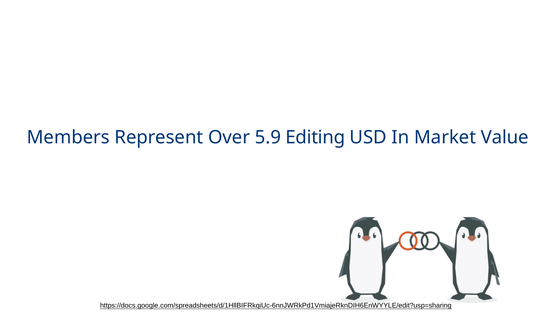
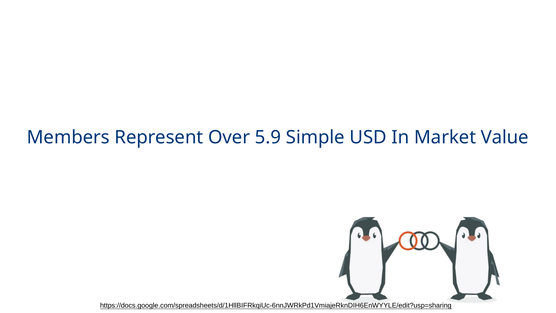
Editing: Editing -> Simple (315, 137)
